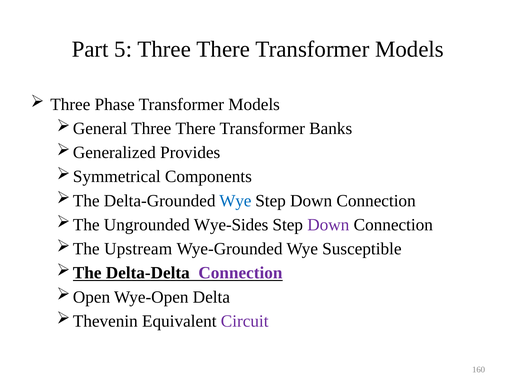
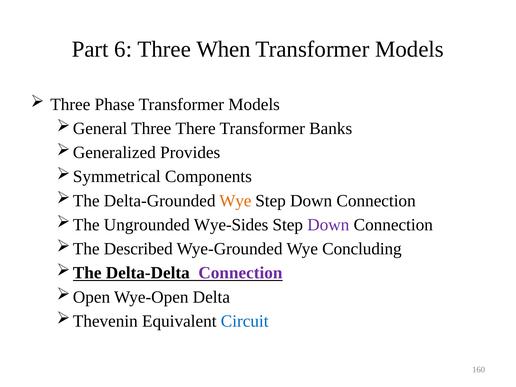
5: 5 -> 6 (123, 49)
There: There -> When (224, 49)
Wye colour: blue -> orange (235, 201)
Upstream: Upstream -> Described (138, 249)
Susceptible: Susceptible -> Concluding (362, 249)
Circuit colour: purple -> blue (245, 321)
